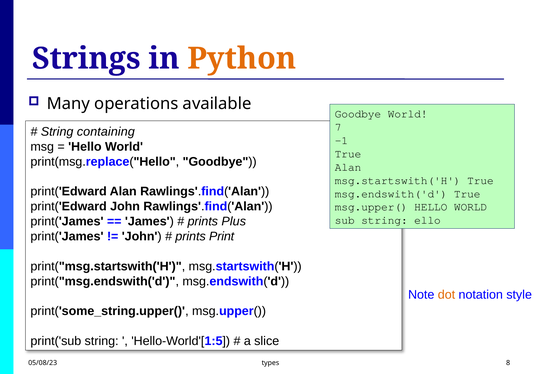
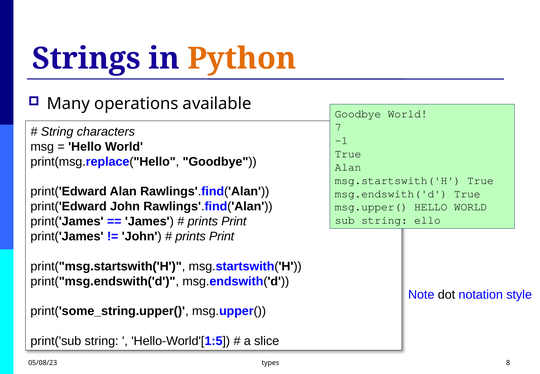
containing: containing -> characters (106, 132)
Plus: Plus -> Print (234, 221)
dot colour: orange -> black (446, 295)
